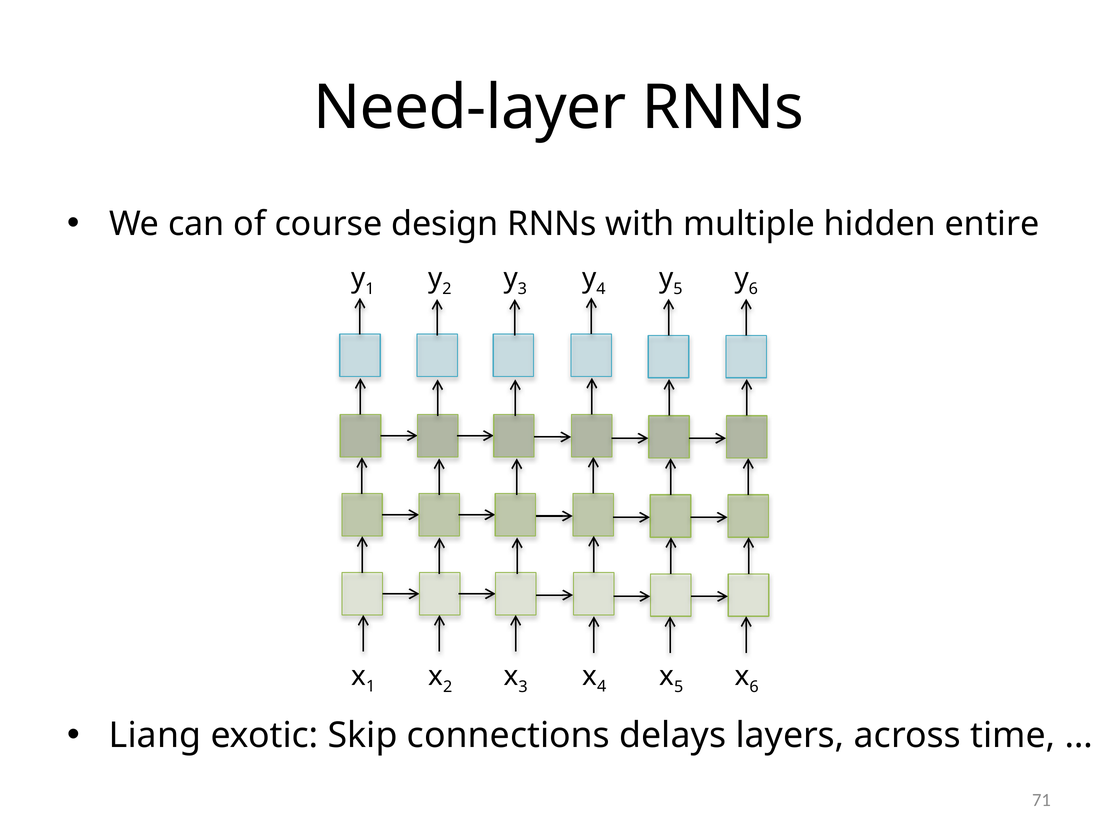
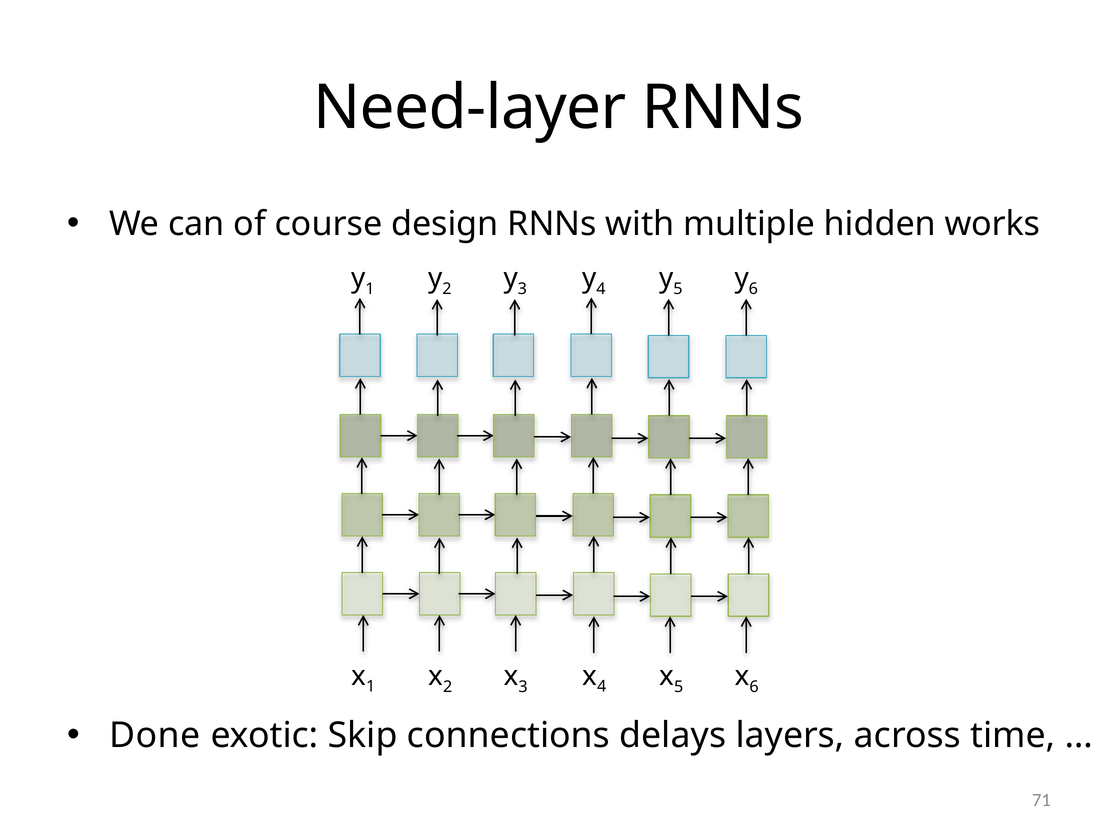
entire: entire -> works (992, 224)
Liang: Liang -> Done (155, 736)
